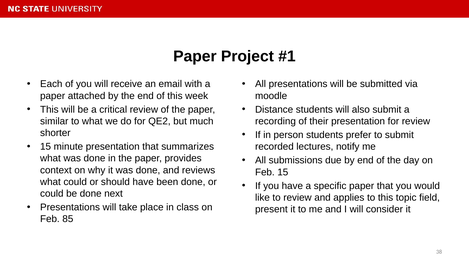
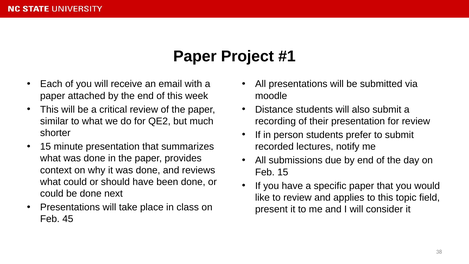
85: 85 -> 45 (68, 219)
